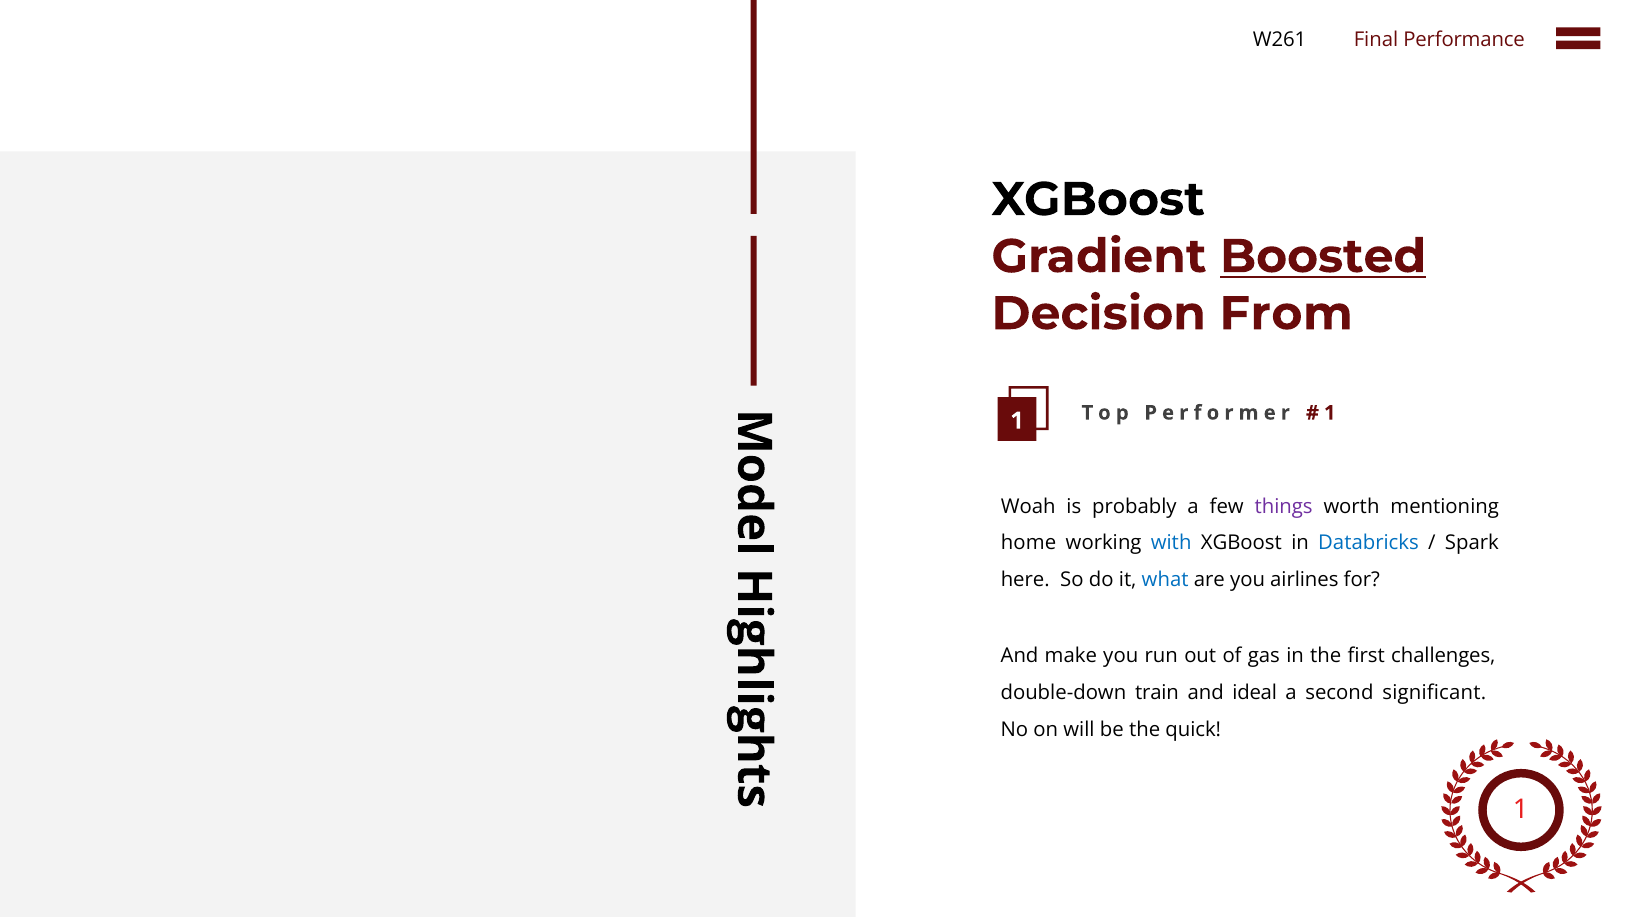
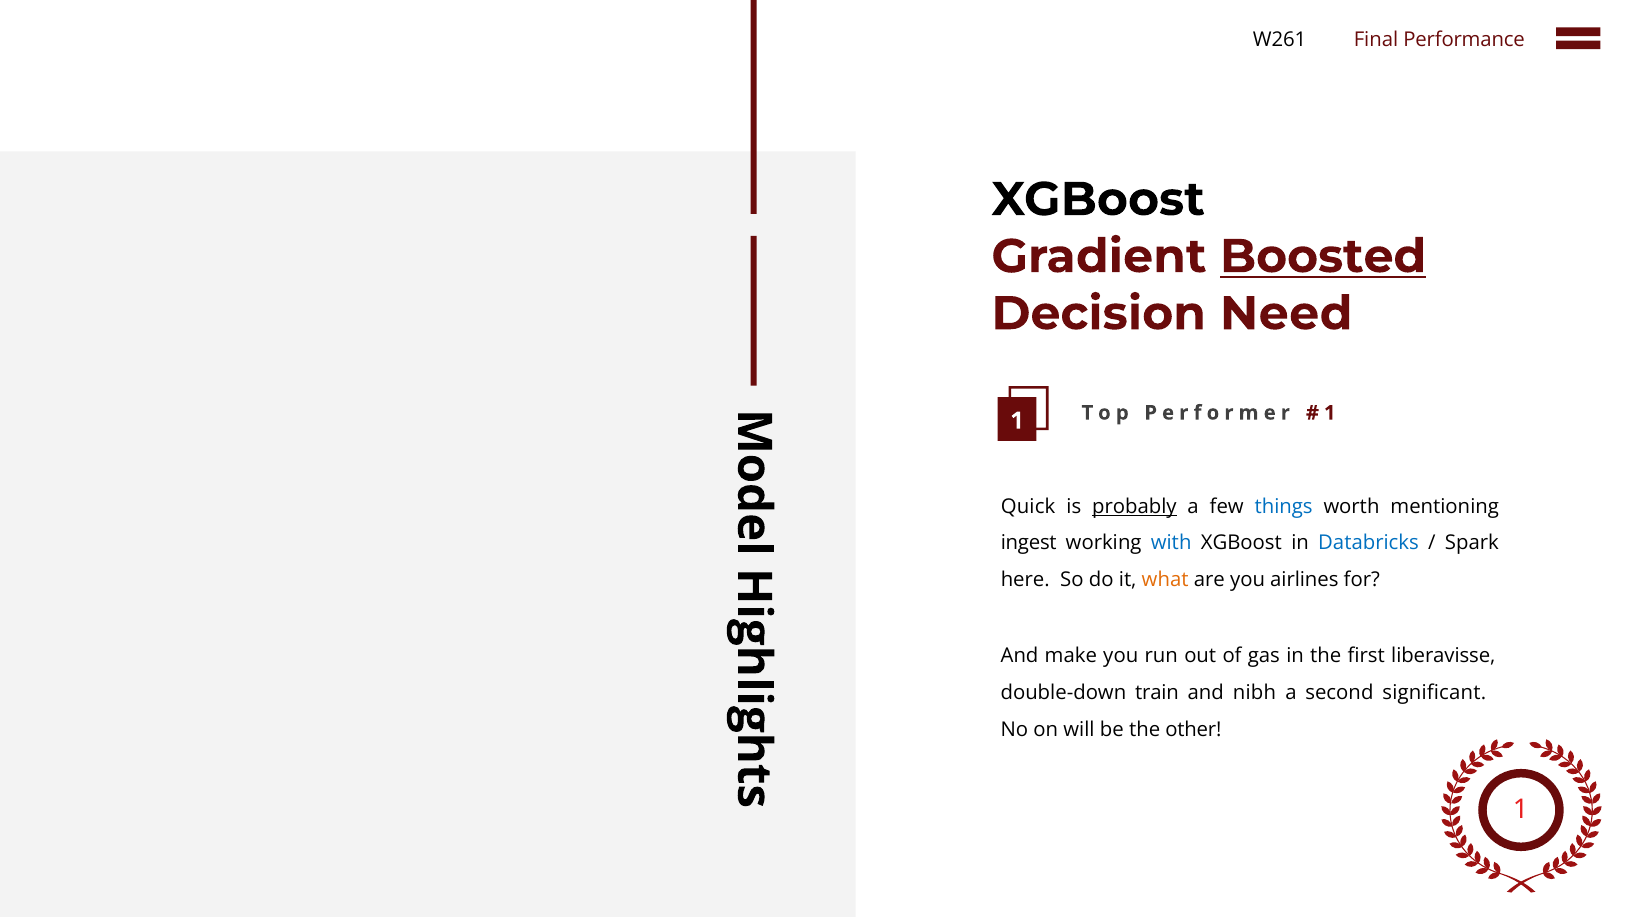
From: From -> Need (1286, 314)
Woah: Woah -> Quick (1028, 506)
probably underline: none -> present (1134, 506)
things colour: purple -> blue (1284, 506)
home: home -> ingest (1029, 543)
what colour: blue -> orange (1165, 580)
challenges: challenges -> liberavisse (1443, 656)
ideal: ideal -> nibh (1254, 693)
quick: quick -> other (1193, 729)
